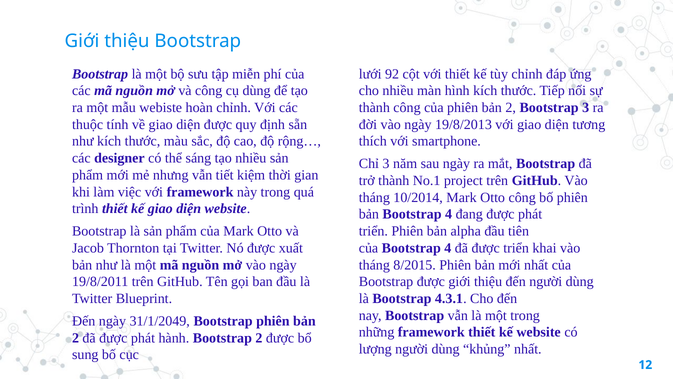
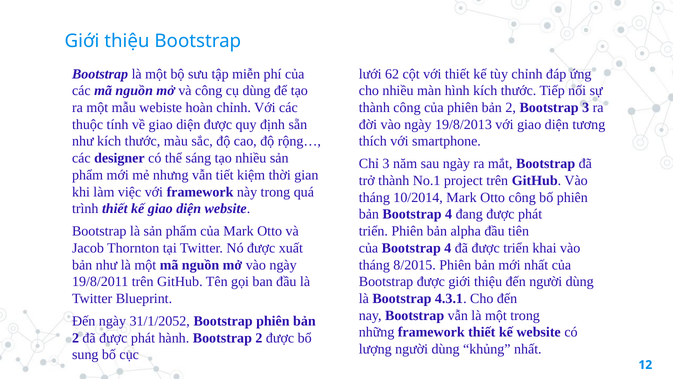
92: 92 -> 62 (392, 74)
31/1/2049: 31/1/2049 -> 31/1/2052 (160, 321)
